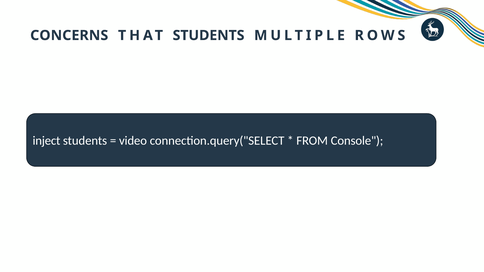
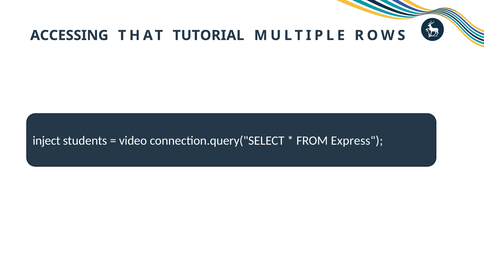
CONCERNS: CONCERNS -> ACCESSING (69, 35)
THAT STUDENTS: STUDENTS -> TUTORIAL (208, 35)
Console: Console -> Express (357, 141)
